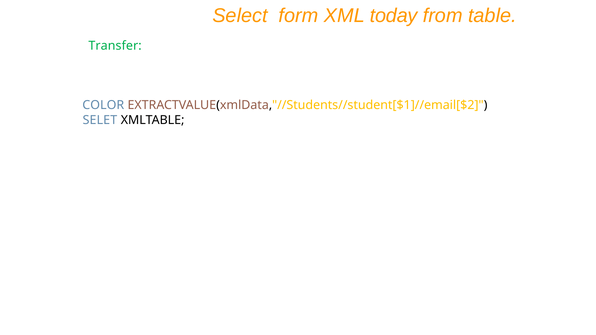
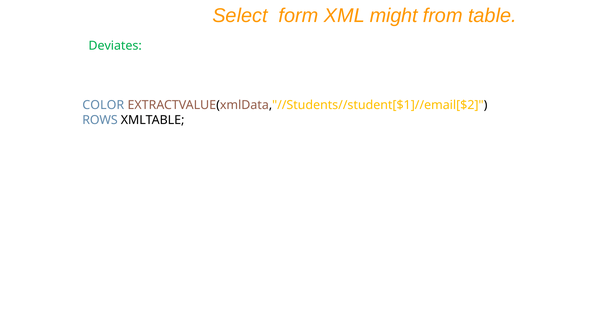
today: today -> might (394, 16)
Transfer: Transfer -> Deviates (115, 46)
SELET: SELET -> ROWS (100, 120)
